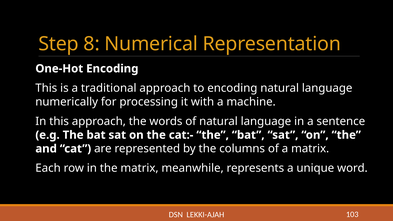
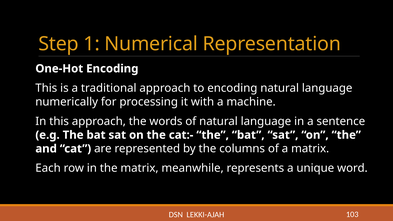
8: 8 -> 1 (92, 44)
